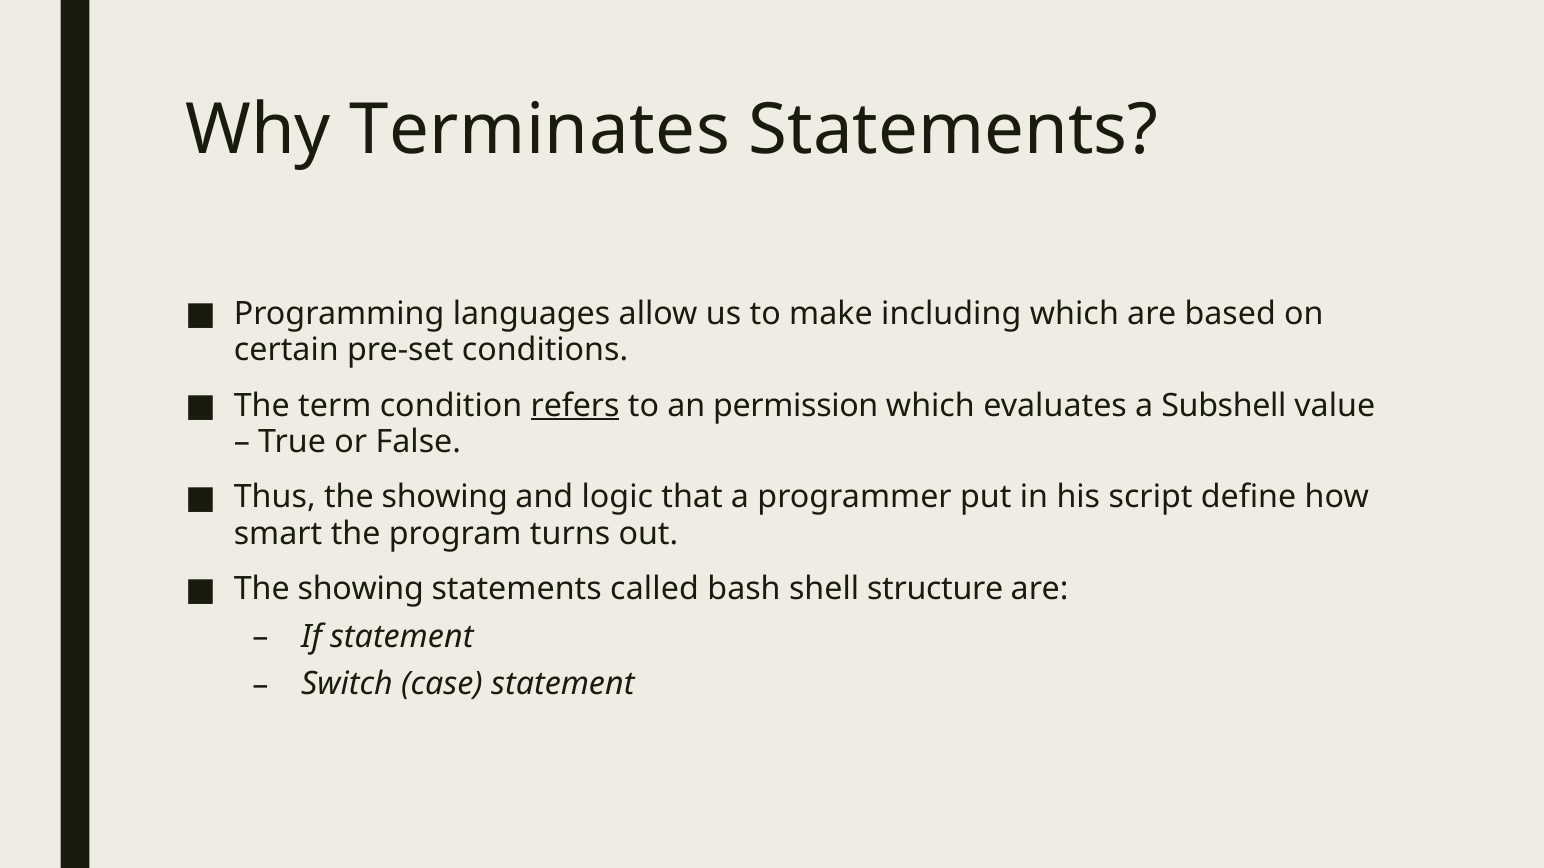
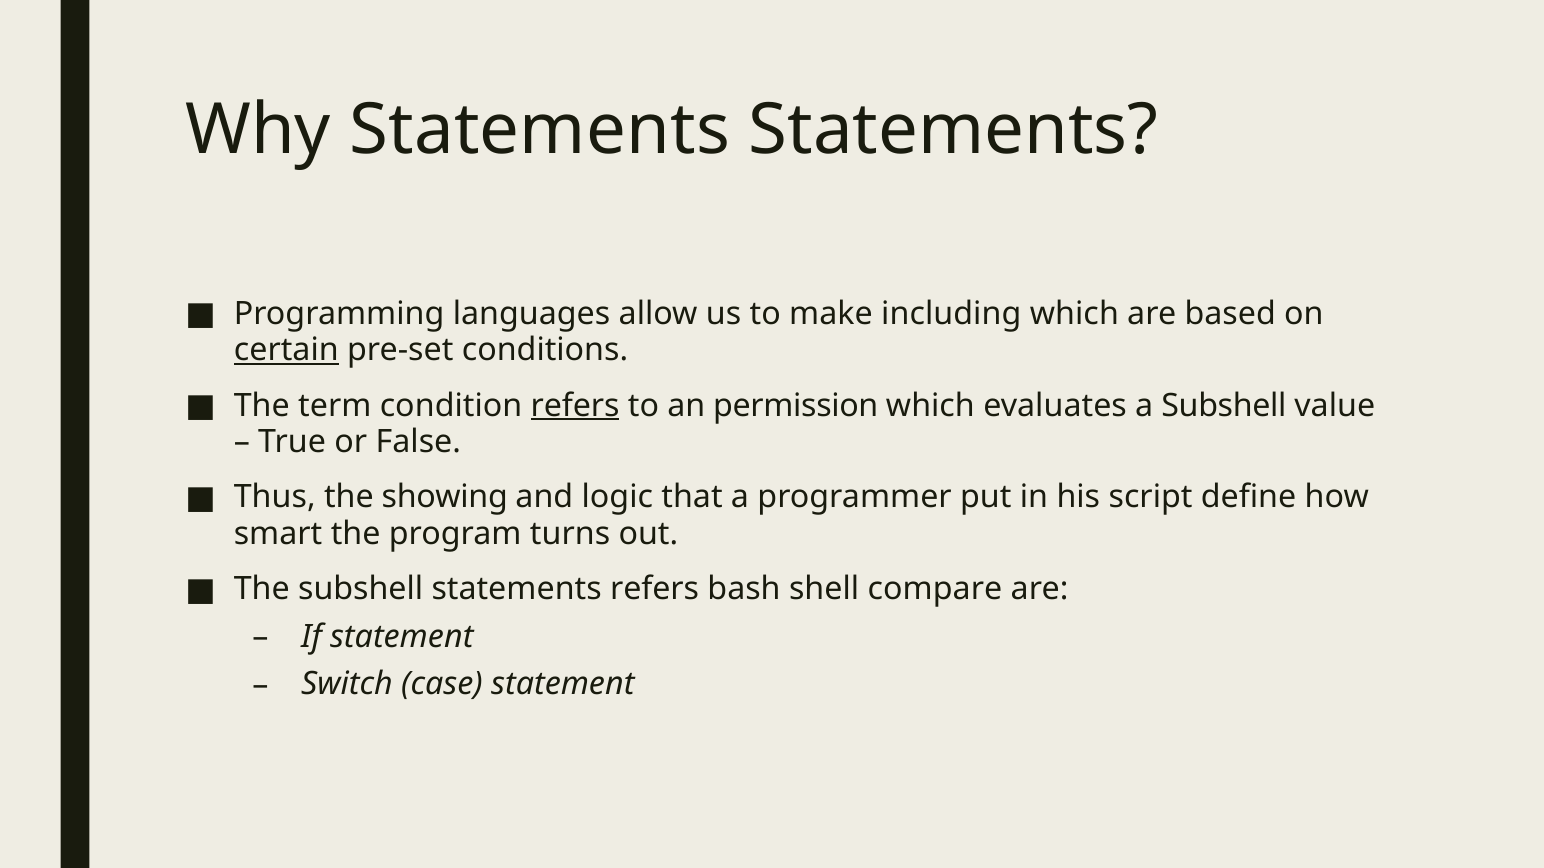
Why Terminates: Terminates -> Statements (540, 130)
certain underline: none -> present (286, 350)
showing: showing -> subshell (361, 589)
statements called: called -> refers (655, 589)
structure: structure -> compare (935, 589)
